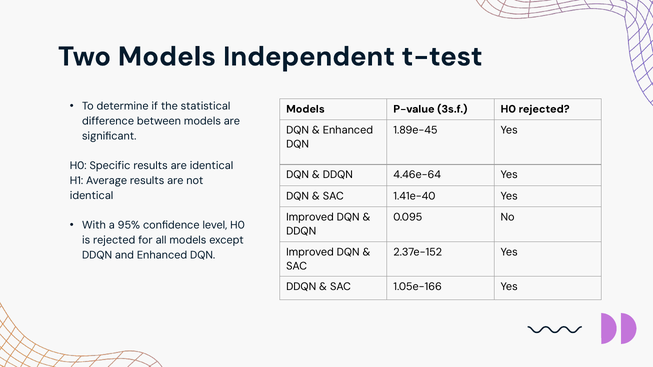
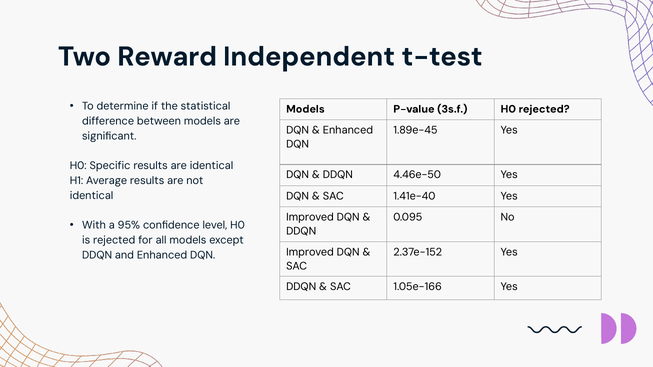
Two Models: Models -> Reward (167, 57)
4.46e-64: 4.46e-64 -> 4.46e-50 (417, 175)
